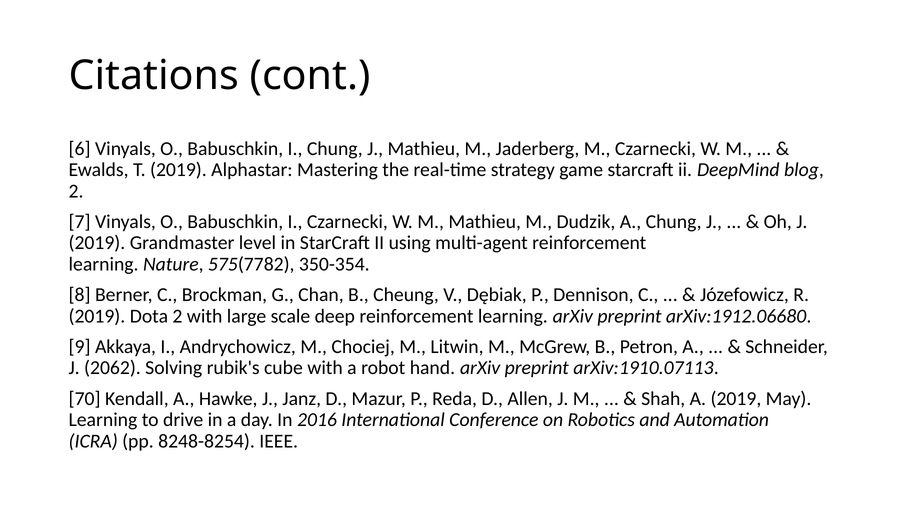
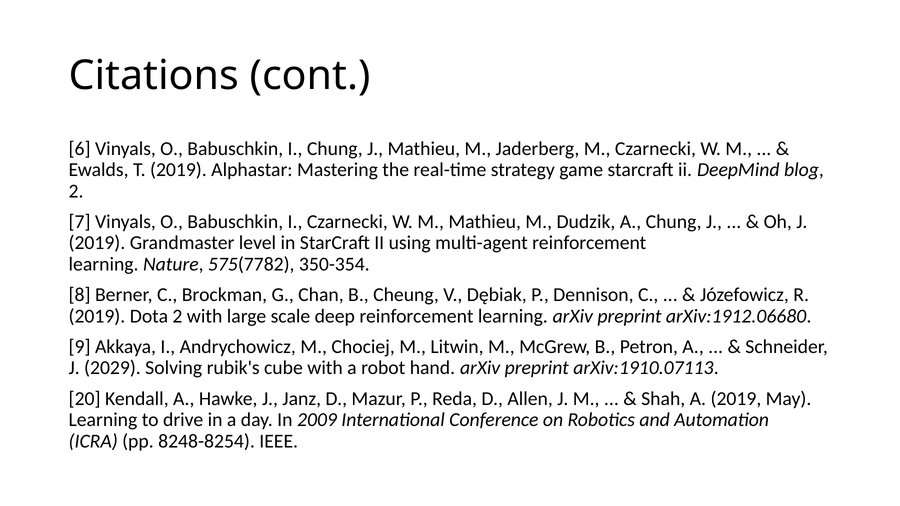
2062: 2062 -> 2029 (112, 368)
70: 70 -> 20 (85, 399)
2016: 2016 -> 2009 (317, 420)
